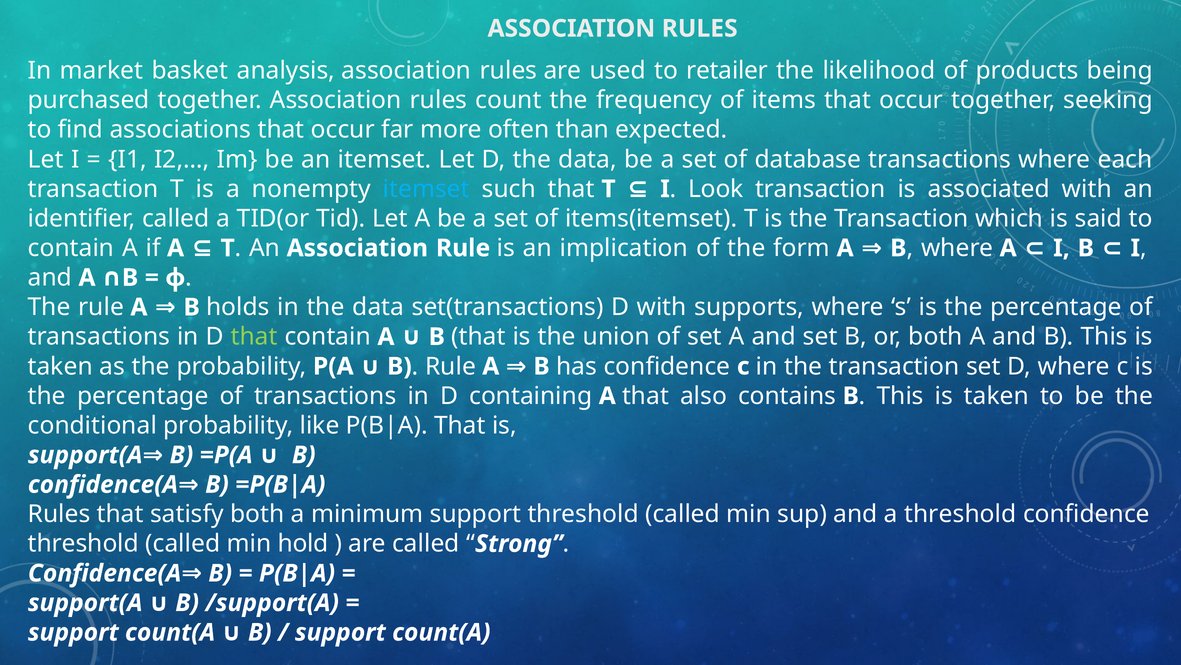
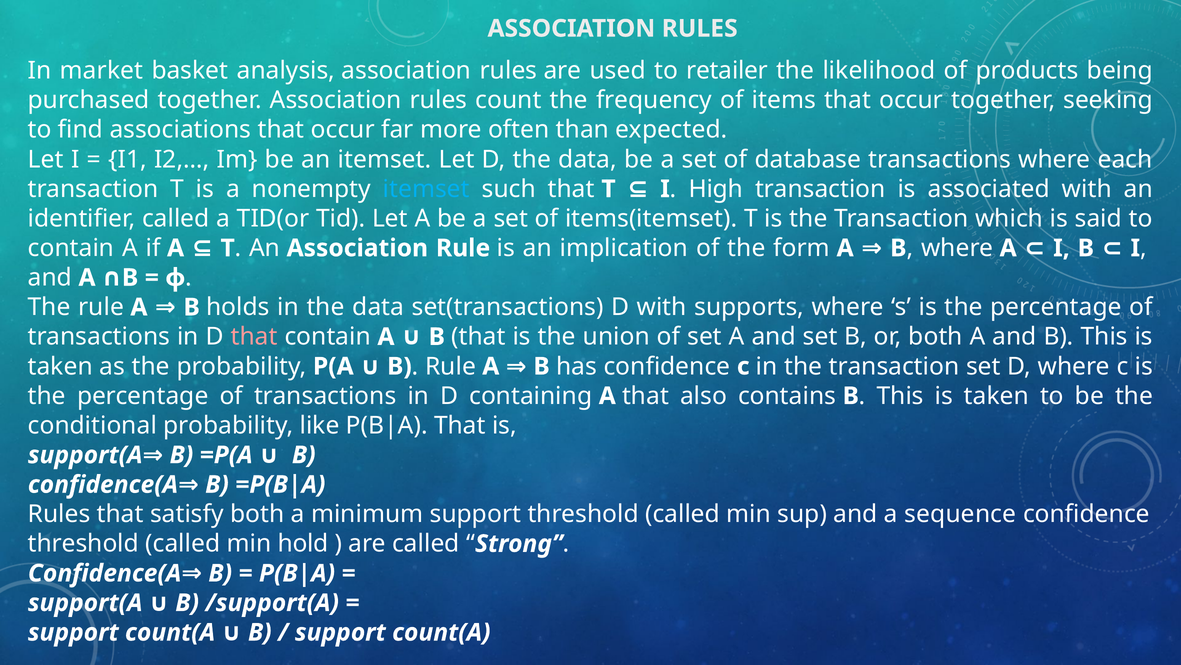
Look: Look -> High (716, 189)
that colour: light green -> pink (254, 336)
a threshold: threshold -> sequence (960, 514)
